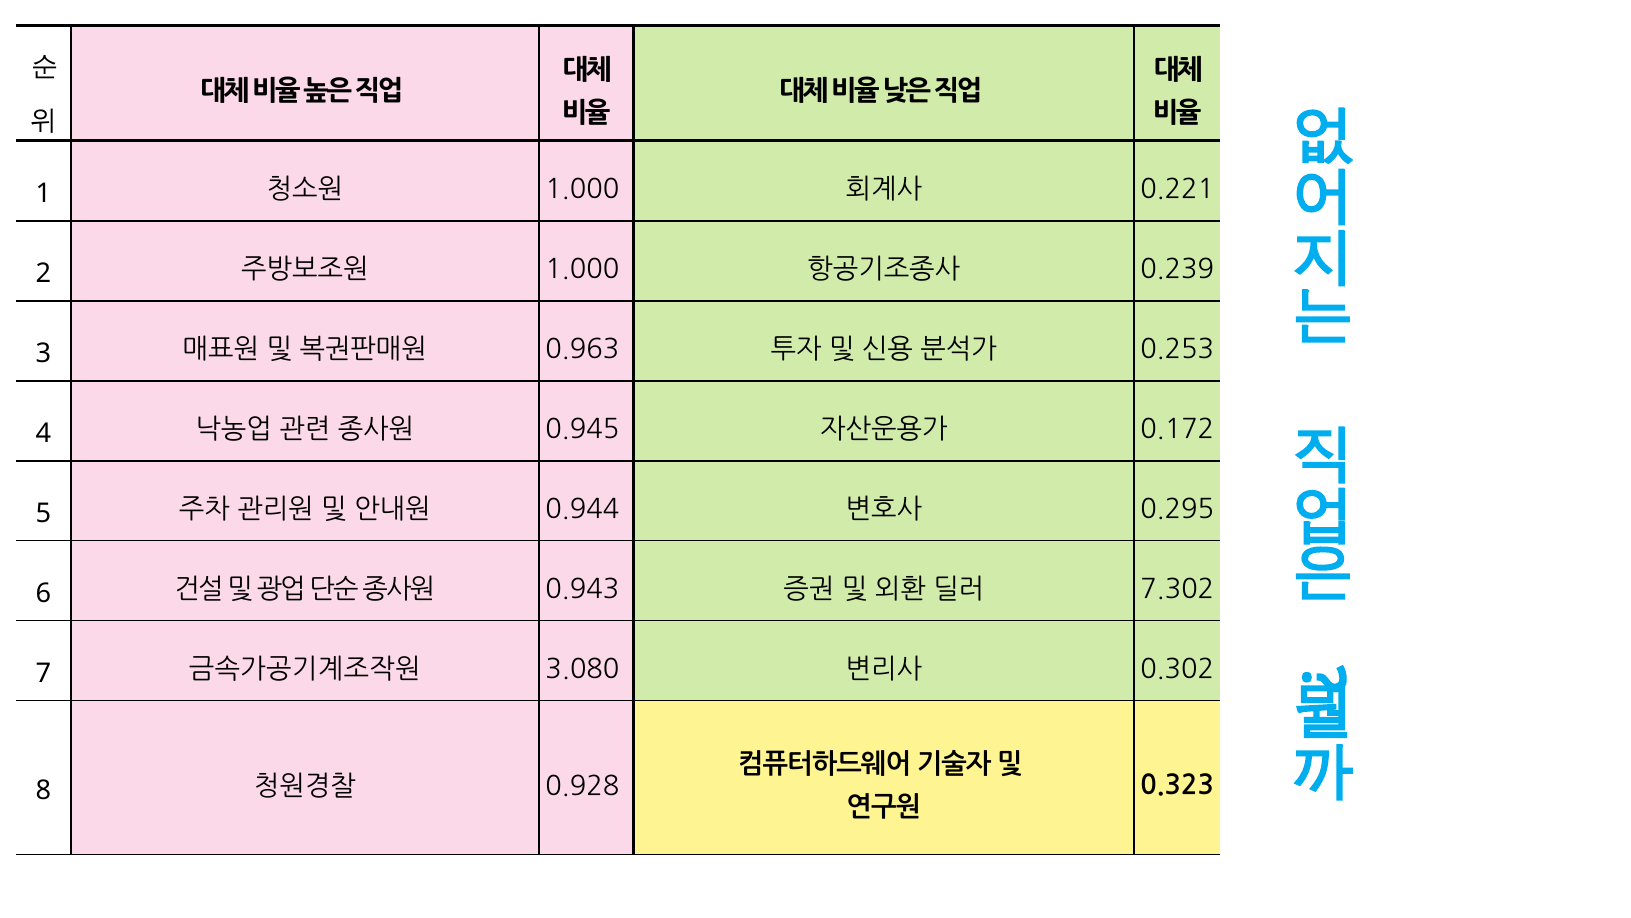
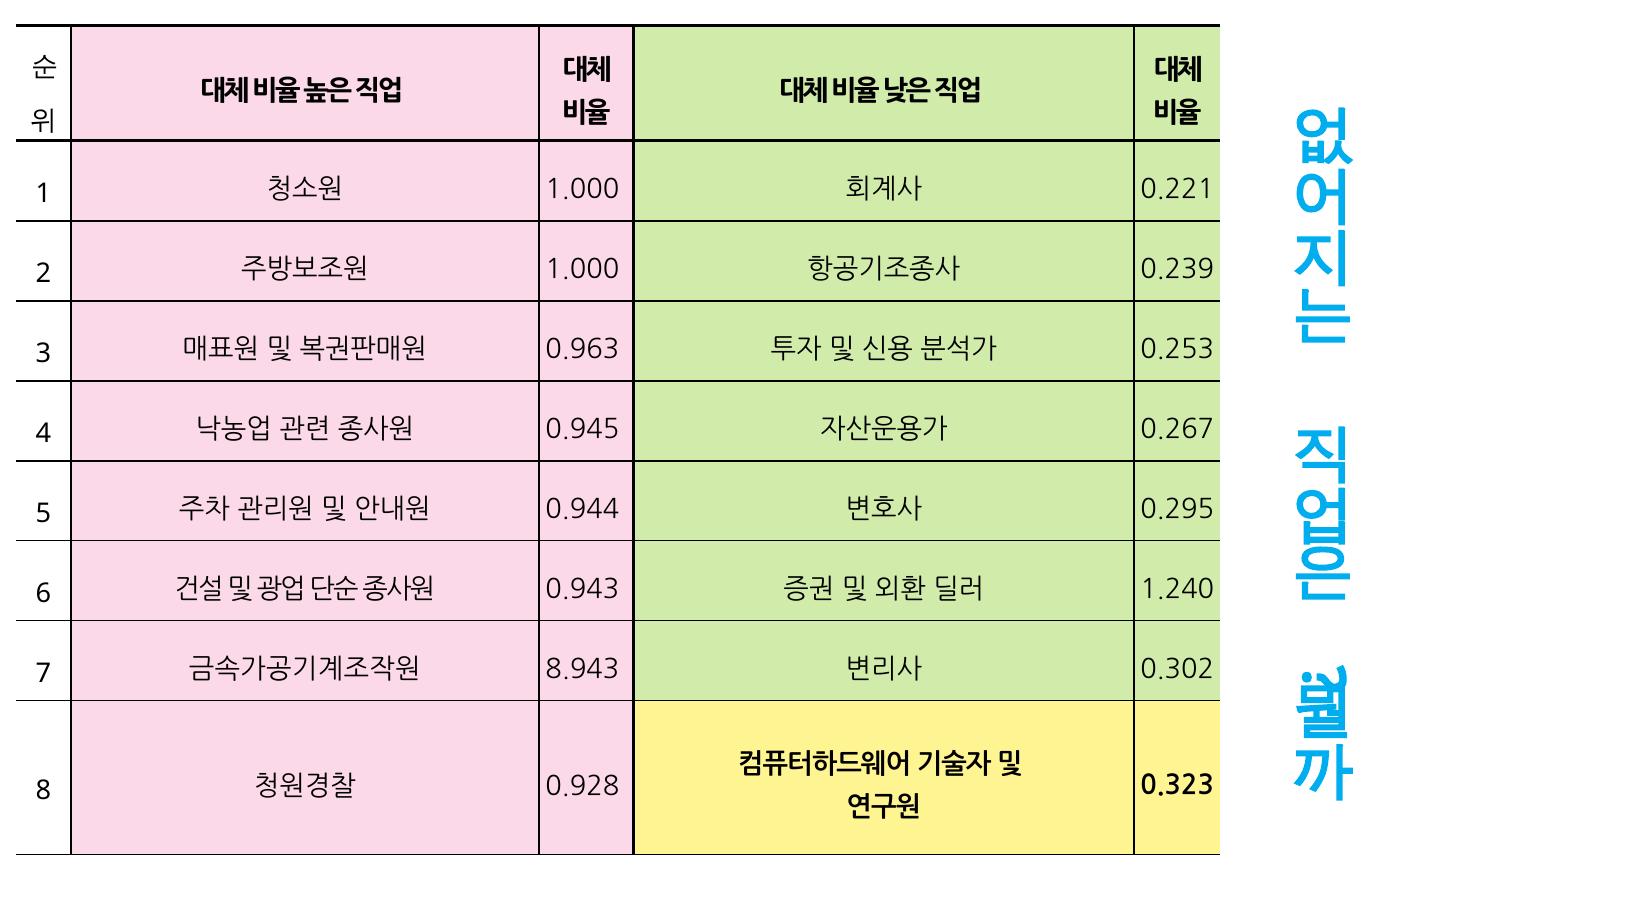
0.172: 0.172 -> 0.267 (1177, 429)
7.302: 7.302 -> 1.240 (1177, 589)
3.080: 3.080 -> 8.943 (582, 669)
